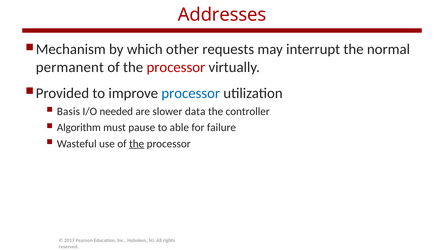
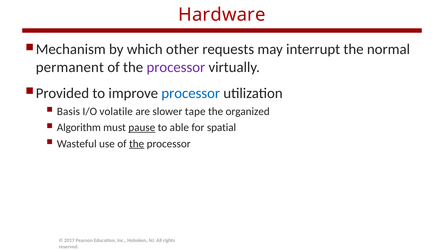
Addresses: Addresses -> Hardware (222, 15)
processor colour: red -> purple (176, 67)
needed: needed -> volatile (116, 111)
data: data -> tape (195, 111)
controller: controller -> organized (248, 111)
pause underline: none -> present (142, 127)
failure: failure -> spatial (221, 127)
